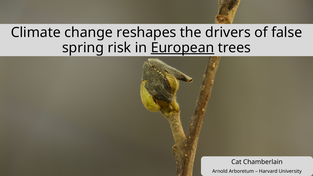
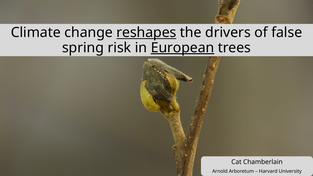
reshapes underline: none -> present (146, 33)
